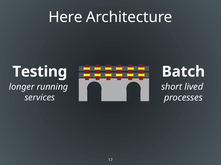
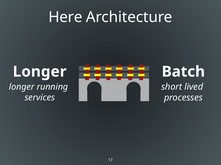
Testing: Testing -> Longer (40, 72)
